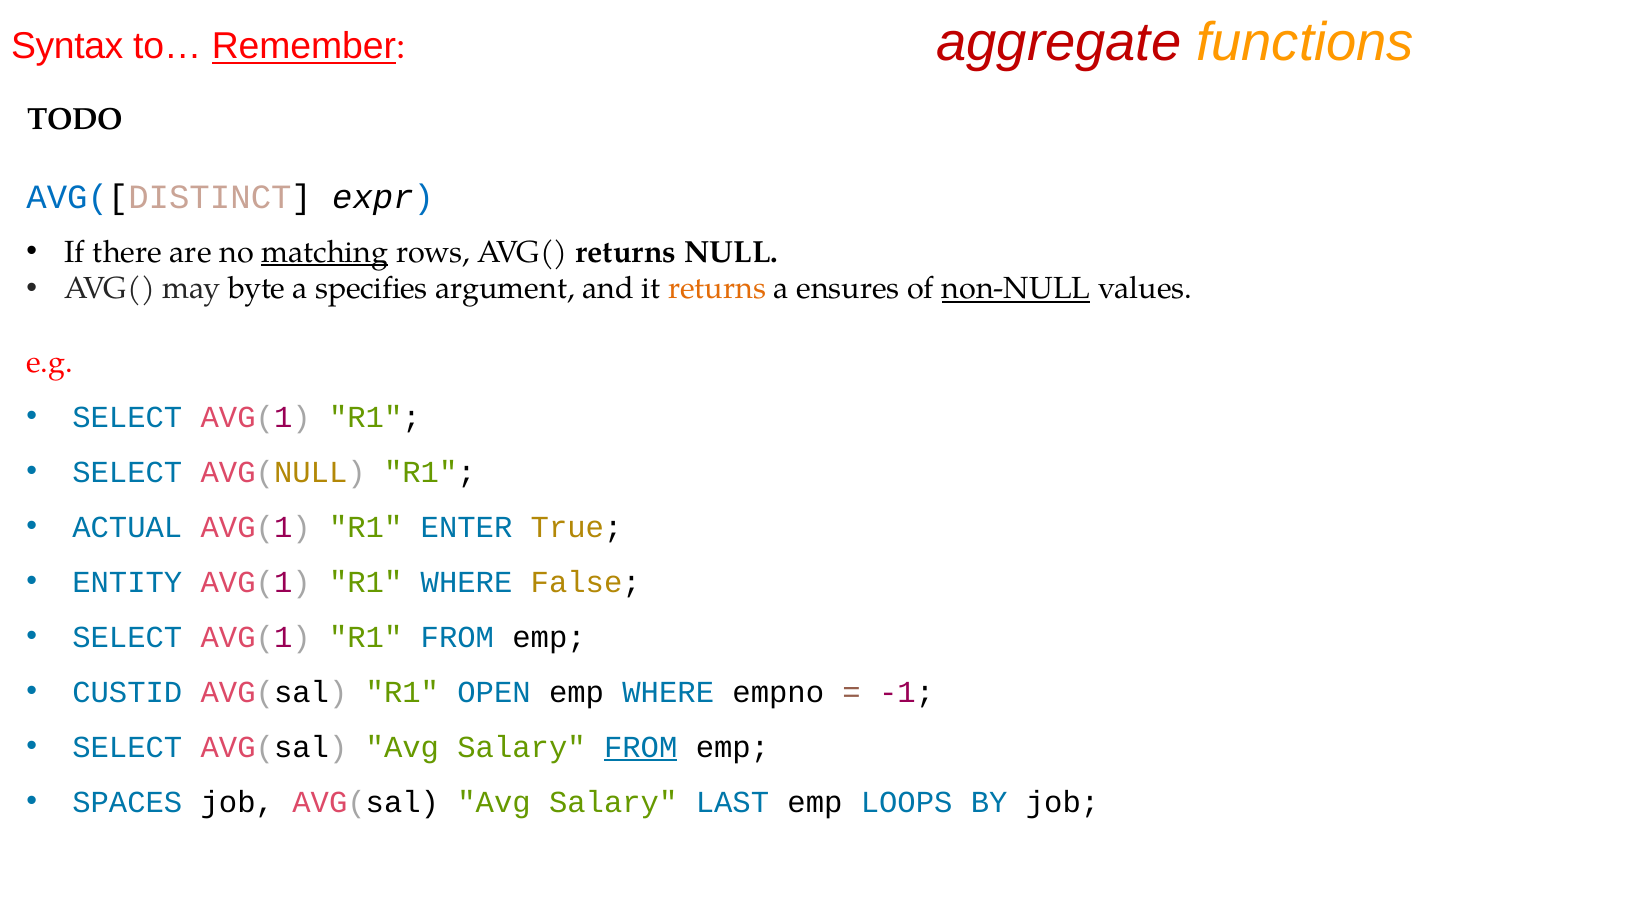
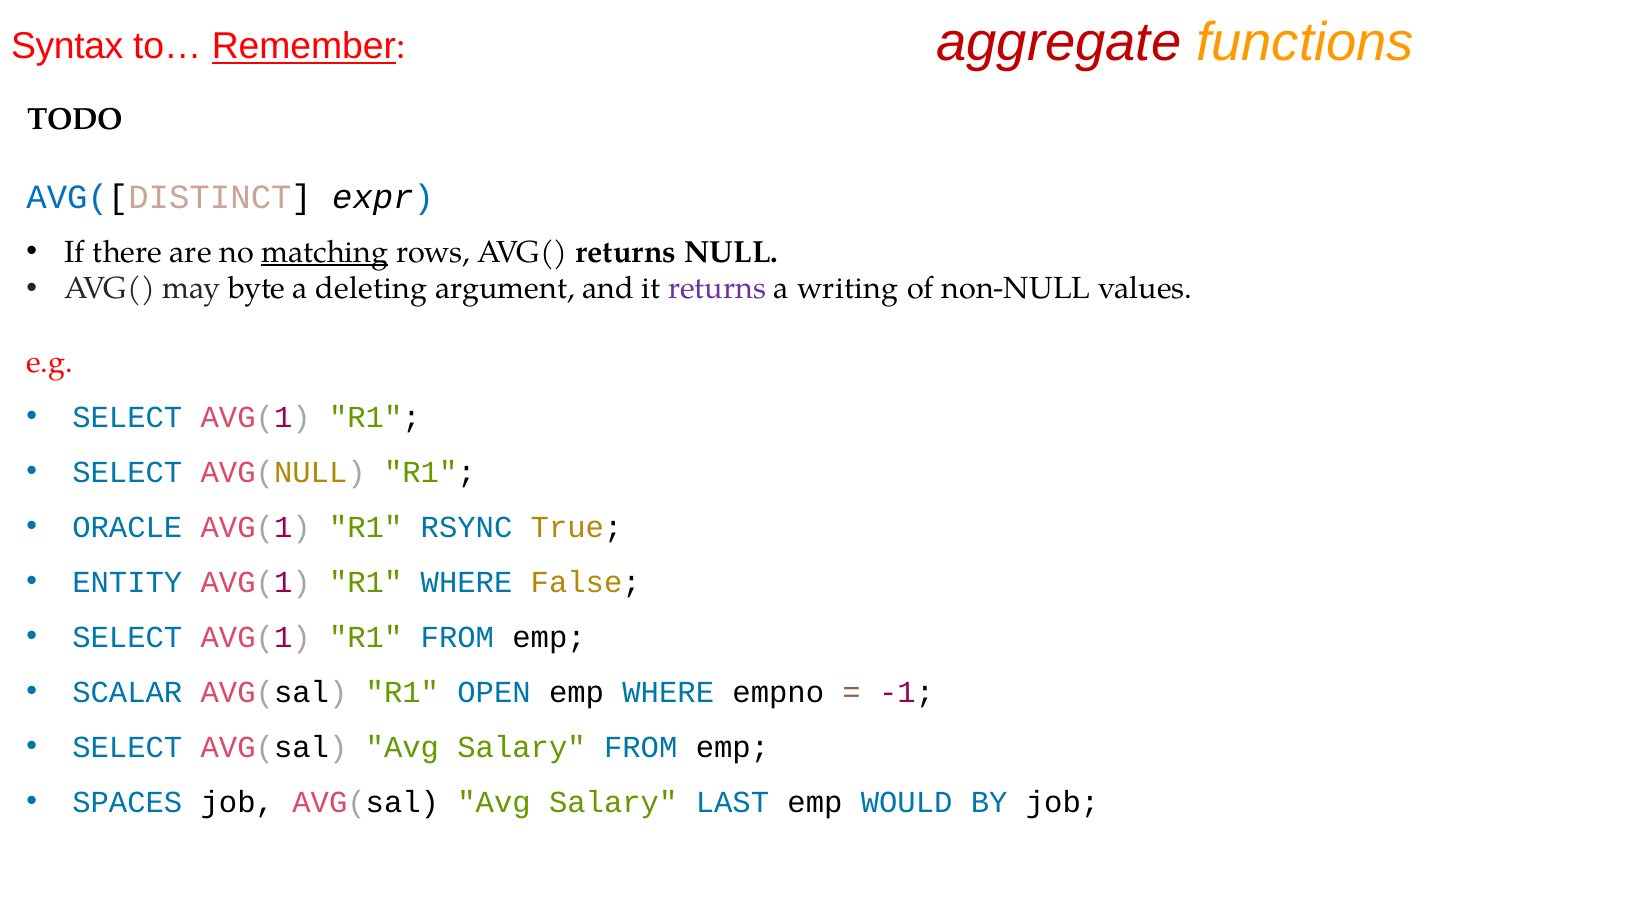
specifies: specifies -> deleting (371, 289)
returns colour: orange -> purple (717, 289)
ensures: ensures -> writing (848, 289)
non-NULL underline: present -> none (1016, 289)
ACTUAL: ACTUAL -> ORACLE (127, 527)
ENTER: ENTER -> RSYNC (467, 527)
CUSTID: CUSTID -> SCALAR (127, 692)
FROM underline: present -> none (641, 747)
LOOPS: LOOPS -> WOULD (907, 802)
